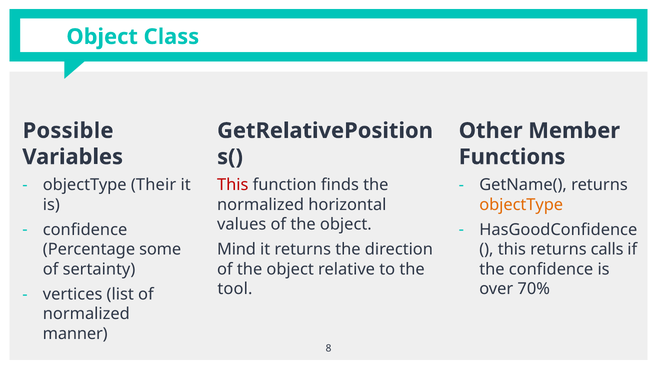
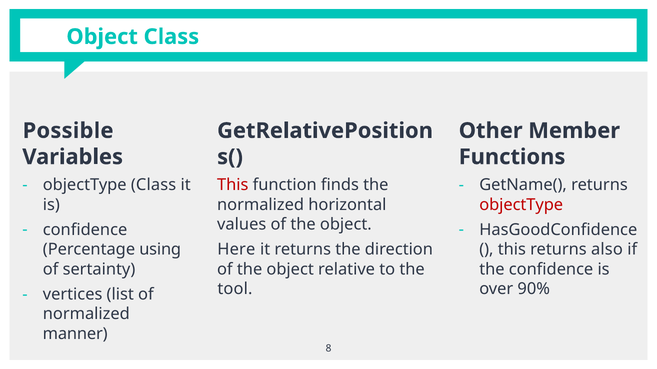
objectType Their: Their -> Class (154, 185)
objectType colour: orange -> red (521, 205)
some: some -> using (160, 250)
Mind: Mind -> Here (236, 250)
calls: calls -> also (607, 250)
70%: 70% -> 90% (534, 289)
